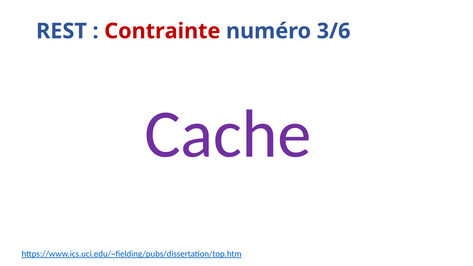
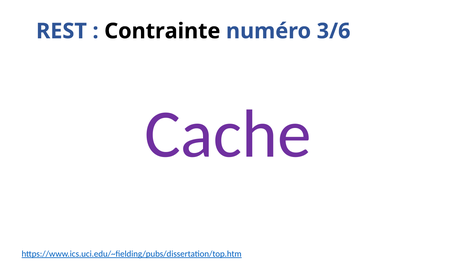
Contrainte colour: red -> black (162, 31)
